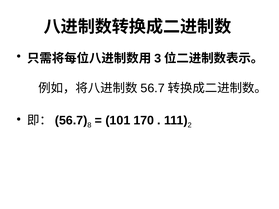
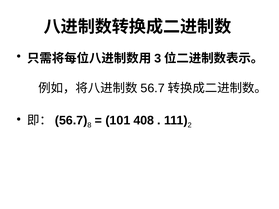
170: 170 -> 408 (144, 121)
